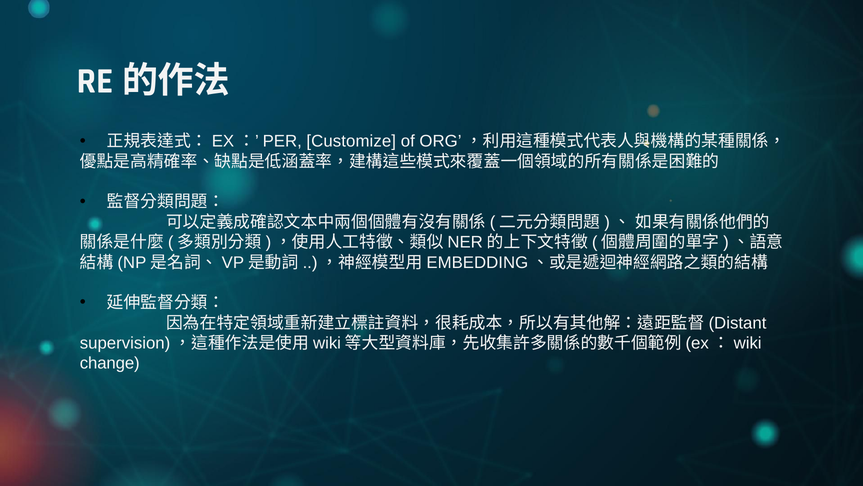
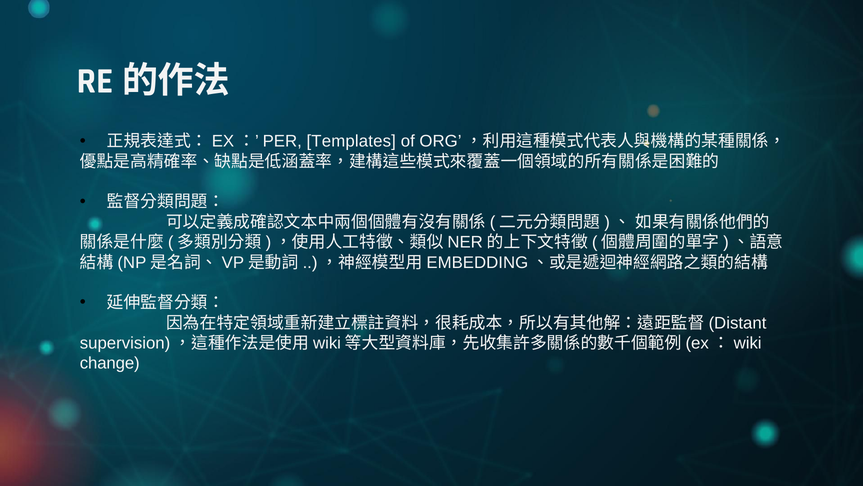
Customize: Customize -> Templates (351, 141)
